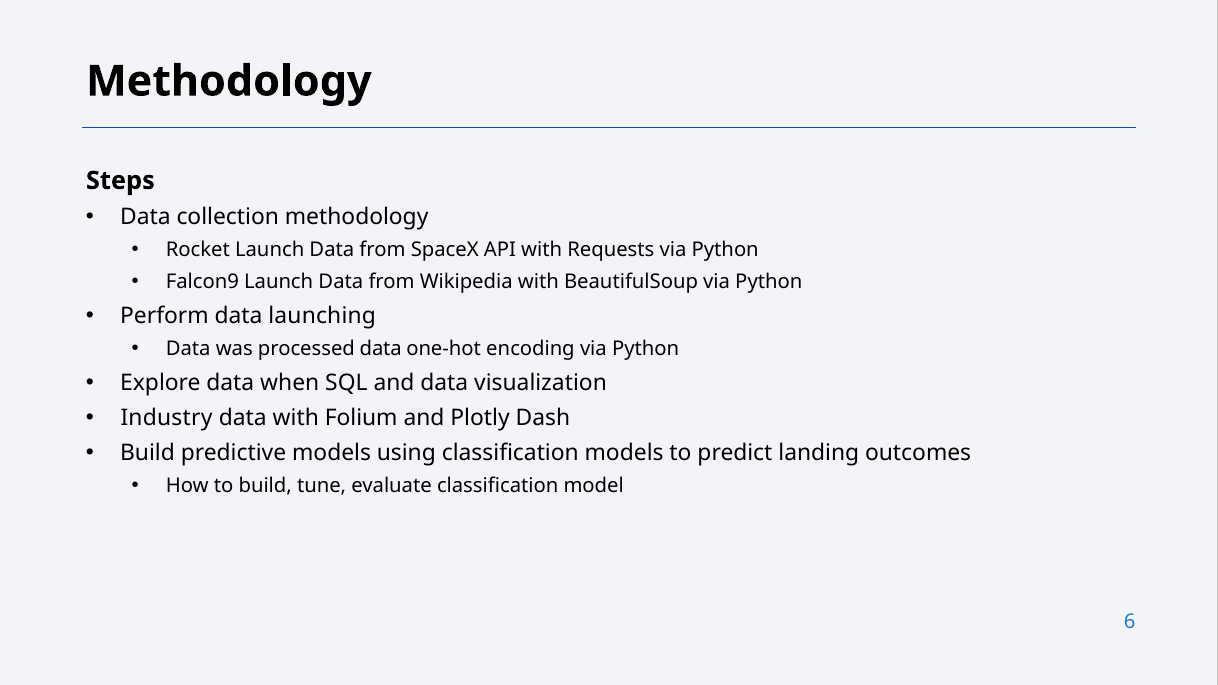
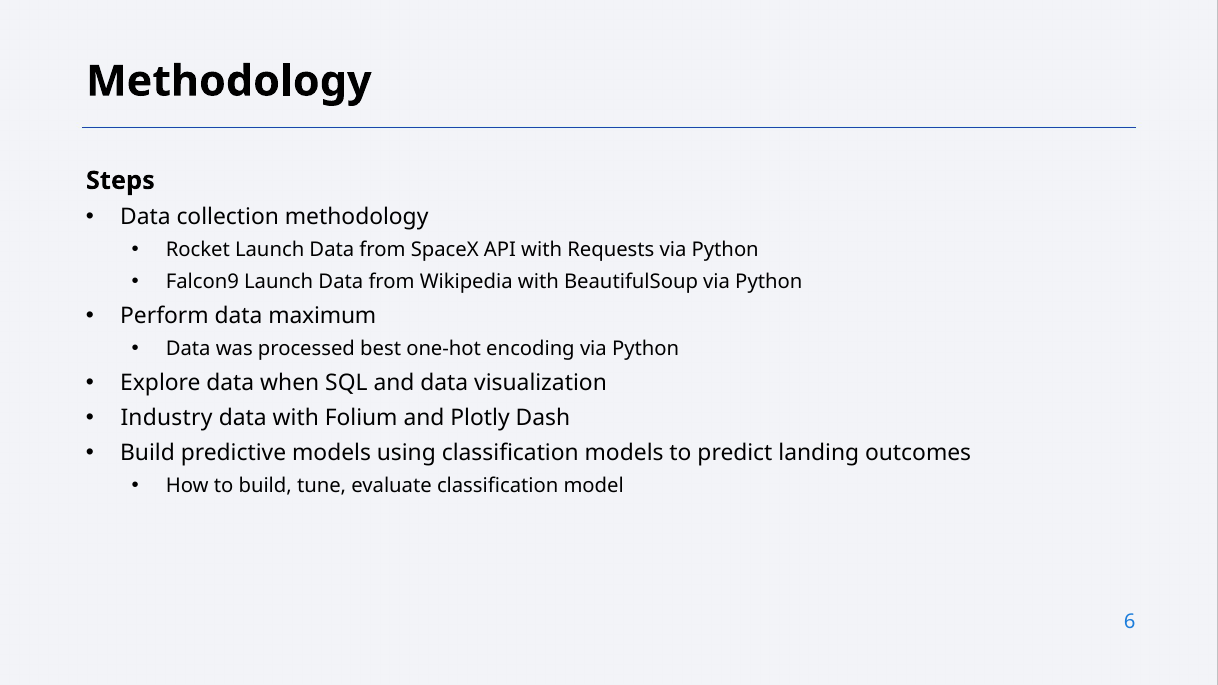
launching: launching -> maximum (322, 316)
processed data: data -> best (381, 349)
